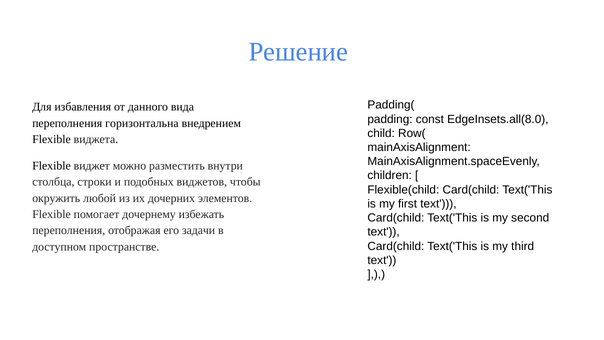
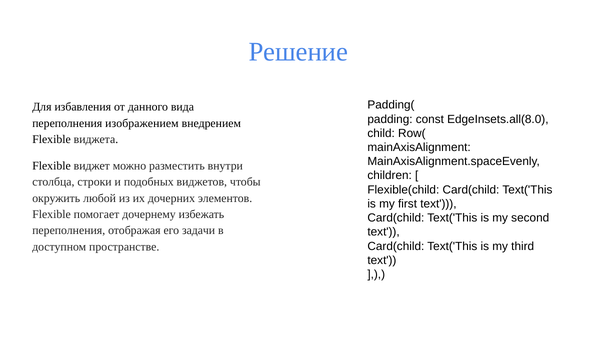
горизонтальна: горизонтальна -> изображением (142, 123)
